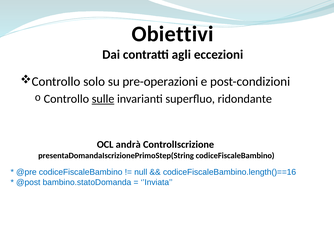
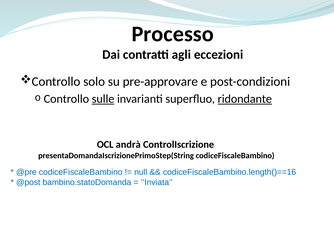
Obiettivi: Obiettivi -> Processo (173, 34)
pre-operazioni: pre-operazioni -> pre-approvare (160, 81)
ridondante underline: none -> present (245, 99)
